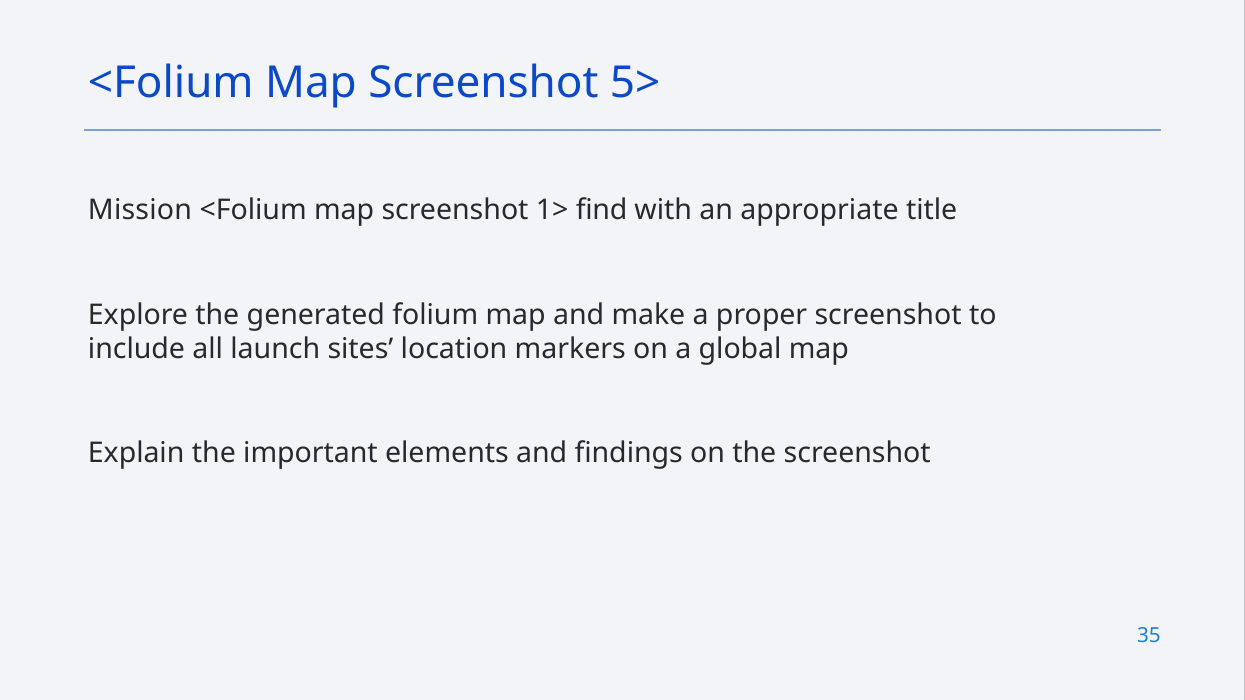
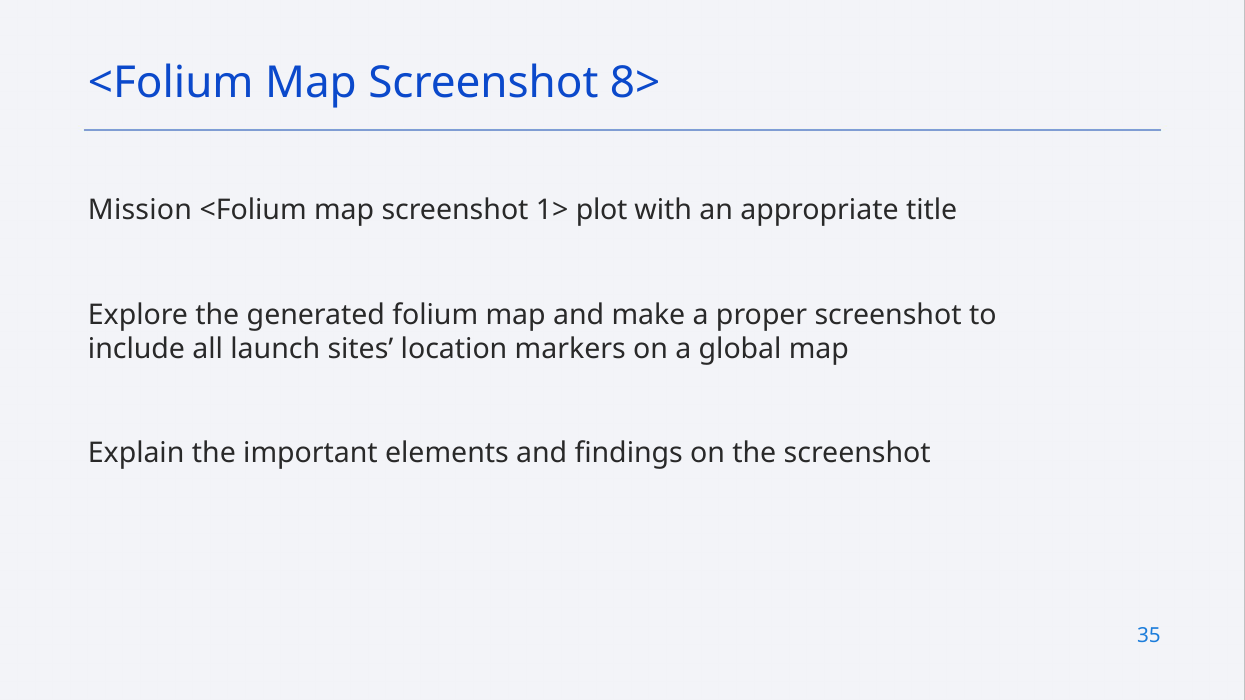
5>: 5> -> 8> (635, 83)
find: find -> plot (602, 210)
